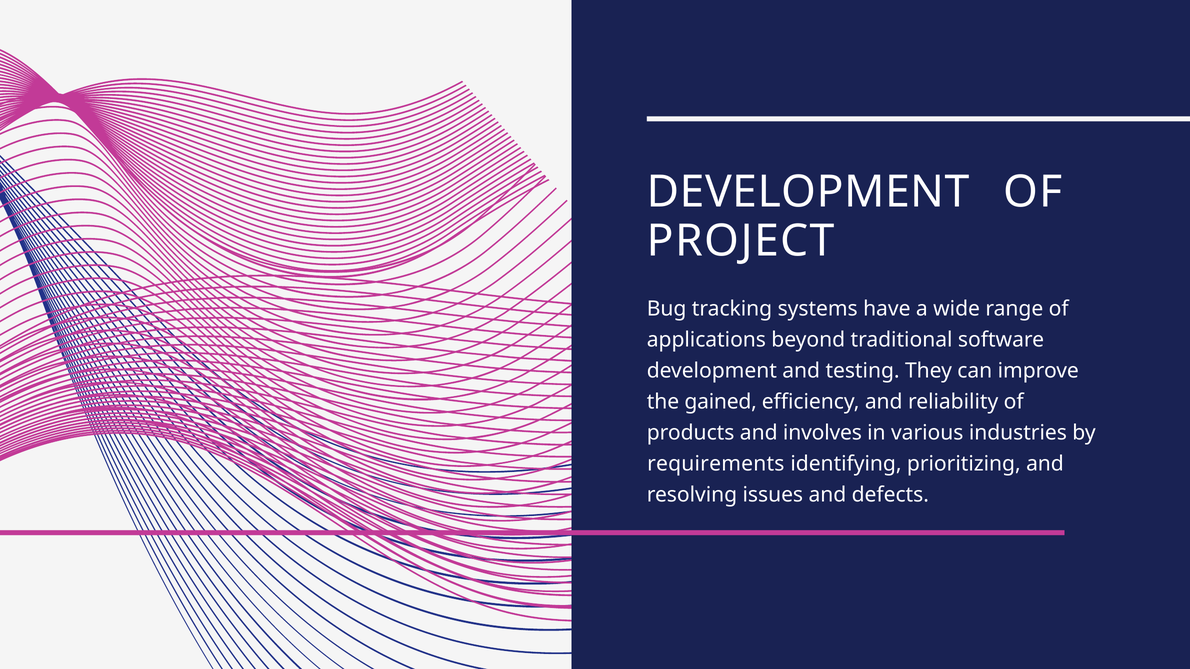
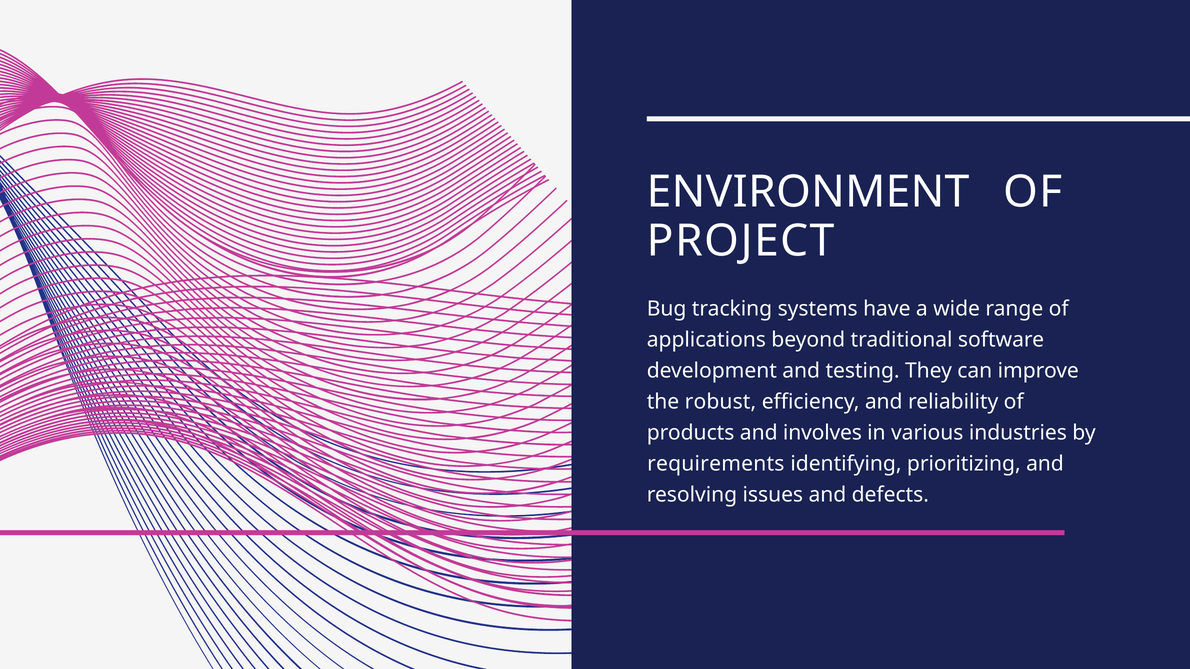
DEVELOPMENT: DEVELOPMENT -> ENVIRONMENT (808, 192)
gained: gained -> robust (720, 402)
